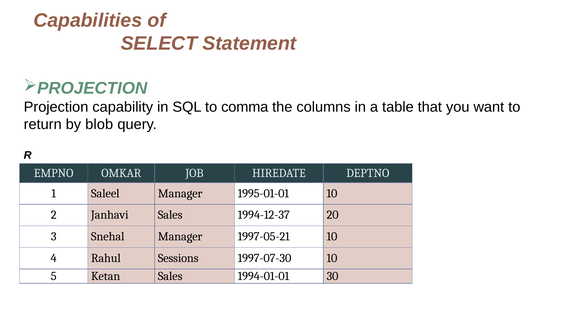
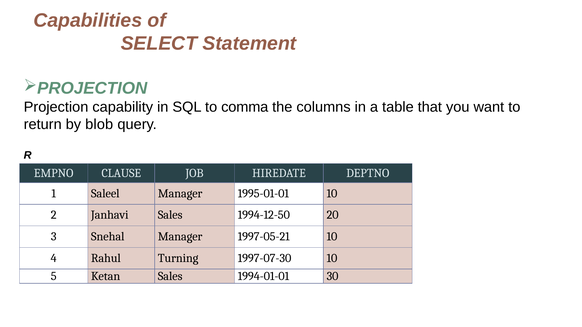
OMKAR: OMKAR -> CLAUSE (121, 173)
1994-12-37: 1994-12-37 -> 1994-12-50 (264, 215)
Sessions: Sessions -> Turning (178, 258)
